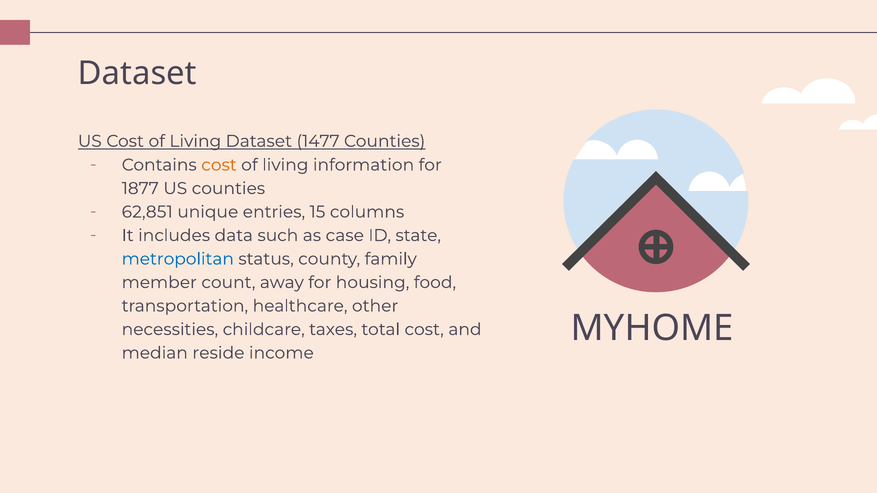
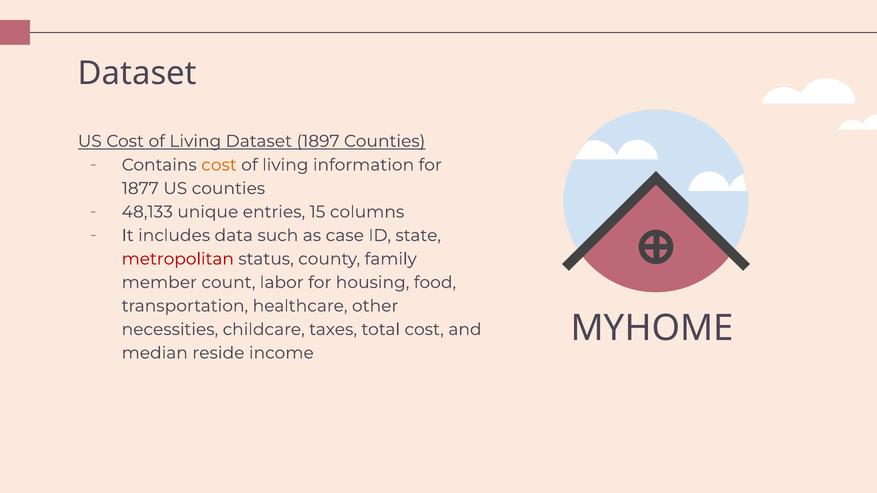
1477: 1477 -> 1897 (318, 141)
62,851: 62,851 -> 48,133 (147, 212)
metropolitan colour: blue -> red (178, 259)
away: away -> labor (282, 283)
